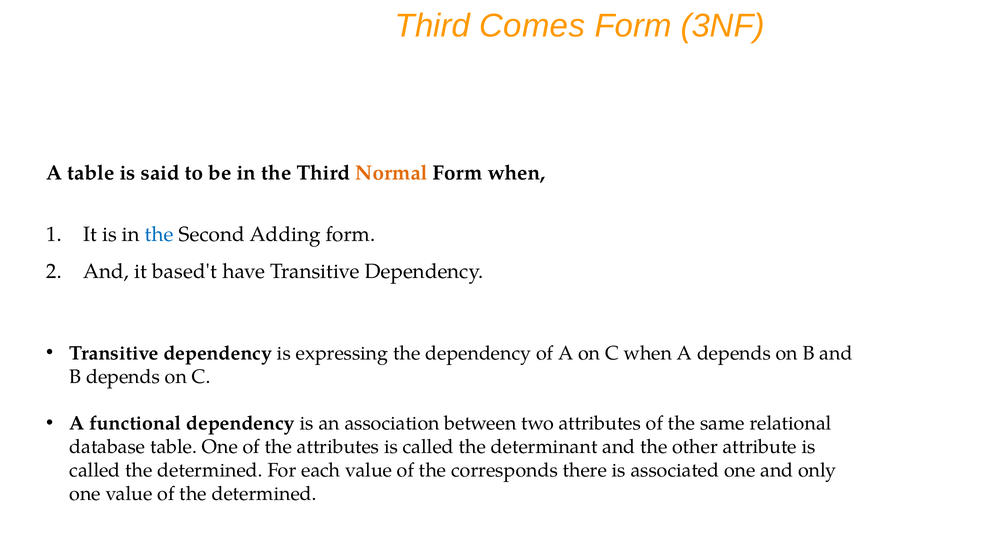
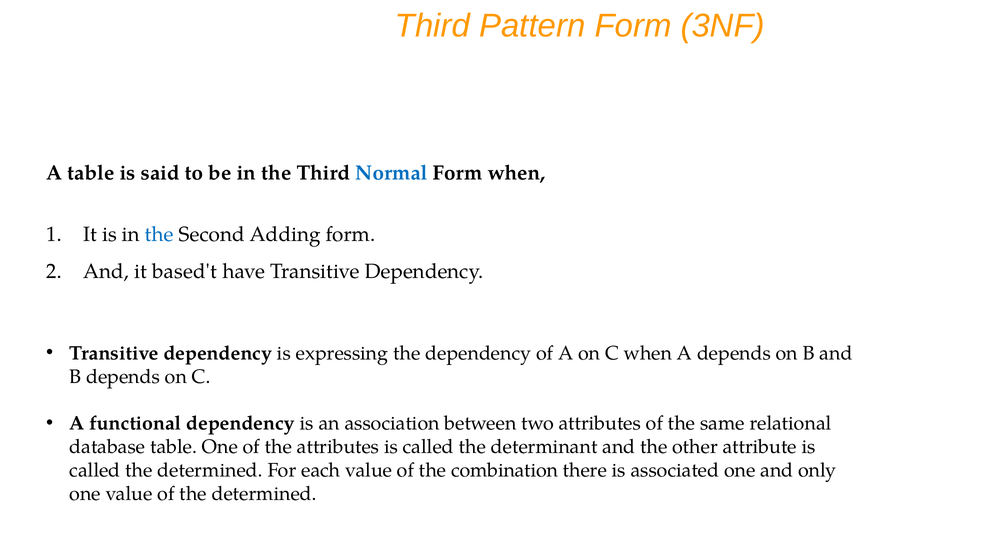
Comes: Comes -> Pattern (532, 26)
Normal colour: orange -> blue (392, 173)
corresponds: corresponds -> combination (505, 471)
